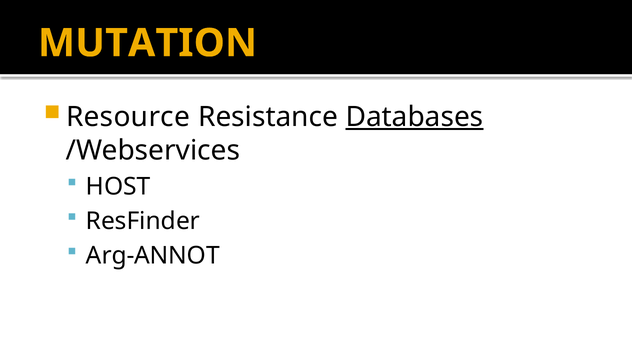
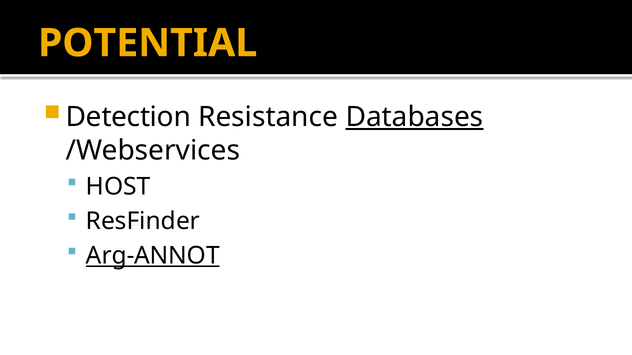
MUTATION: MUTATION -> POTENTIAL (148, 43)
Resource: Resource -> Detection (128, 117)
Arg-ANNOT underline: none -> present (153, 256)
